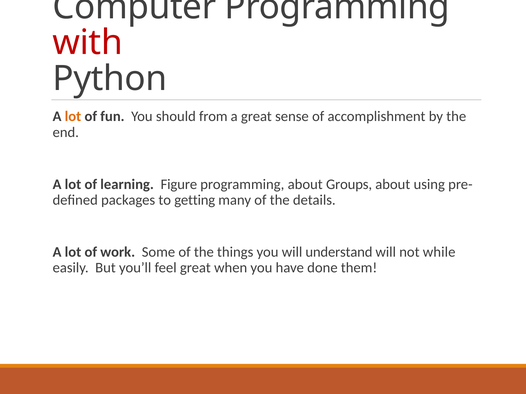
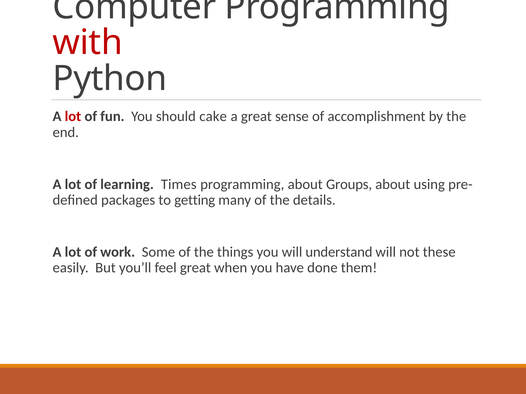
lot colour: orange -> red (73, 117)
from: from -> cake (213, 117)
Figure: Figure -> Times (179, 184)
while: while -> these (439, 252)
